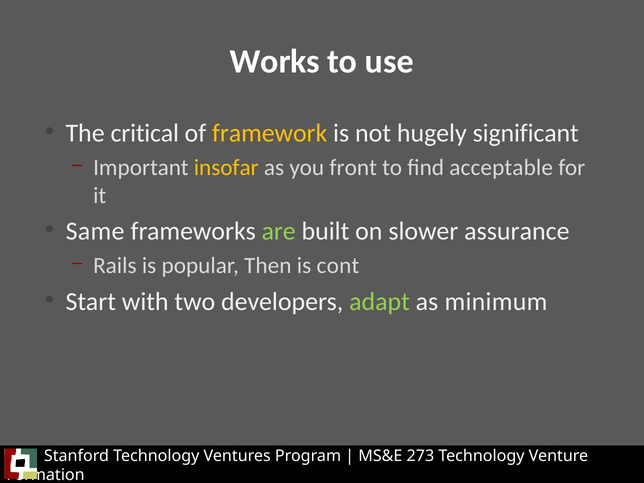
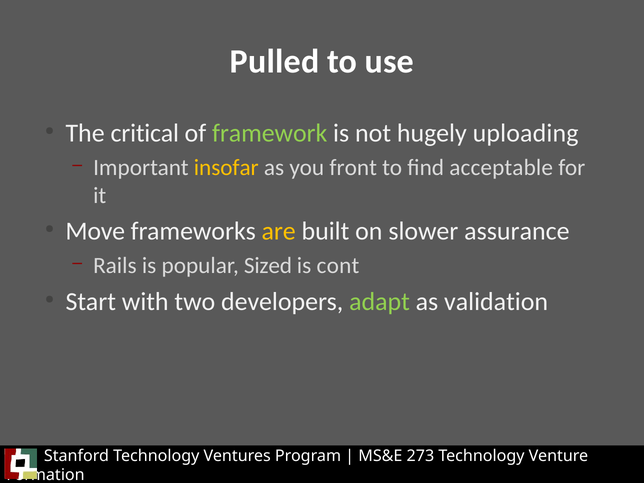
Works: Works -> Pulled (275, 62)
framework colour: yellow -> light green (270, 133)
significant: significant -> uploading (526, 133)
Same: Same -> Move (95, 231)
are colour: light green -> yellow (279, 231)
Then: Then -> Sized (268, 266)
minimum: minimum -> validation (496, 302)
